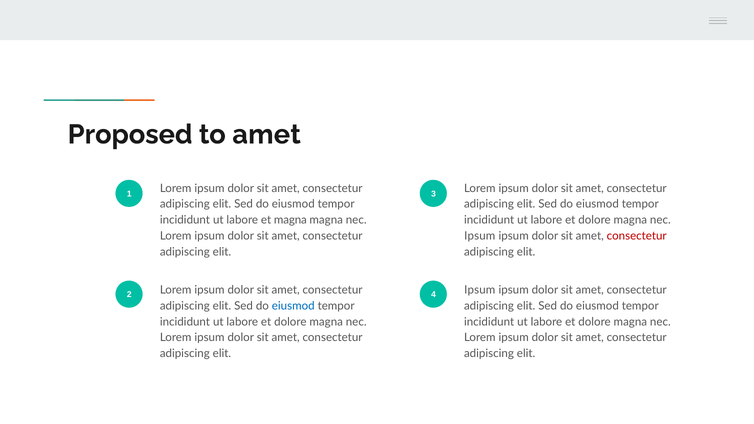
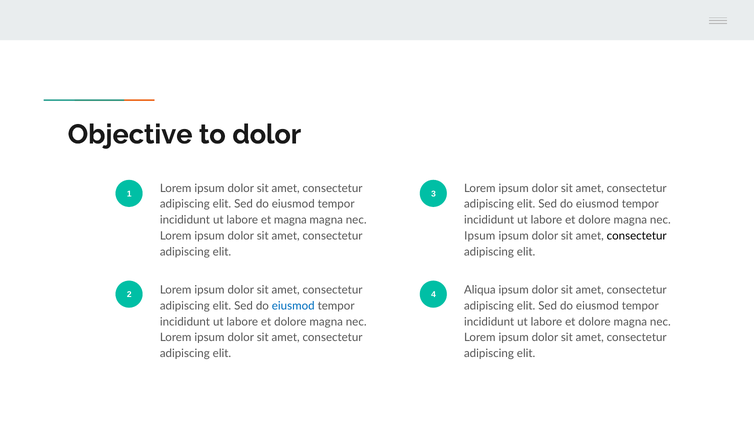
Proposed: Proposed -> Objective (130, 135)
to amet: amet -> dolor (267, 135)
consectetur colour: red -> black (637, 236)
4 Ipsum: Ipsum -> Aliqua (480, 290)
